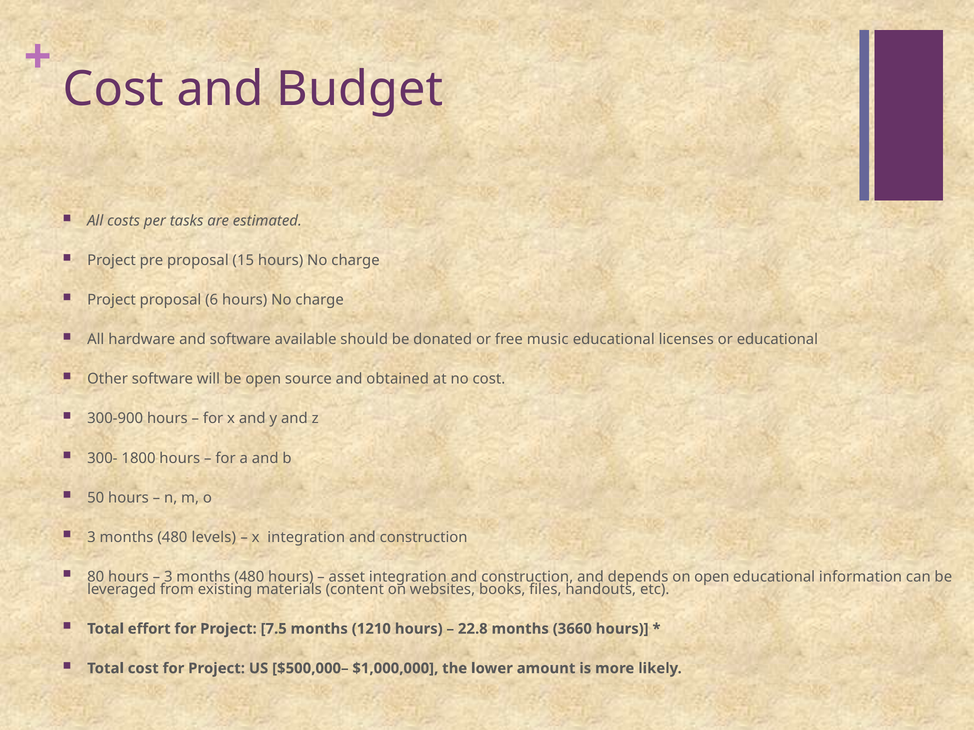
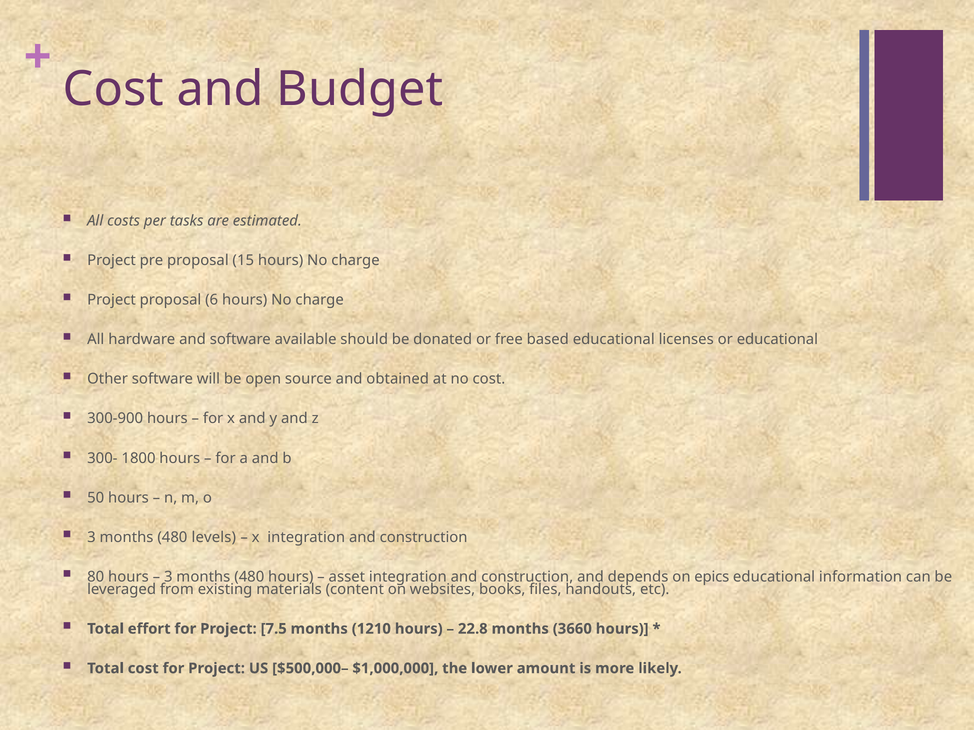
music: music -> based (548, 340)
on open: open -> epics (712, 577)
